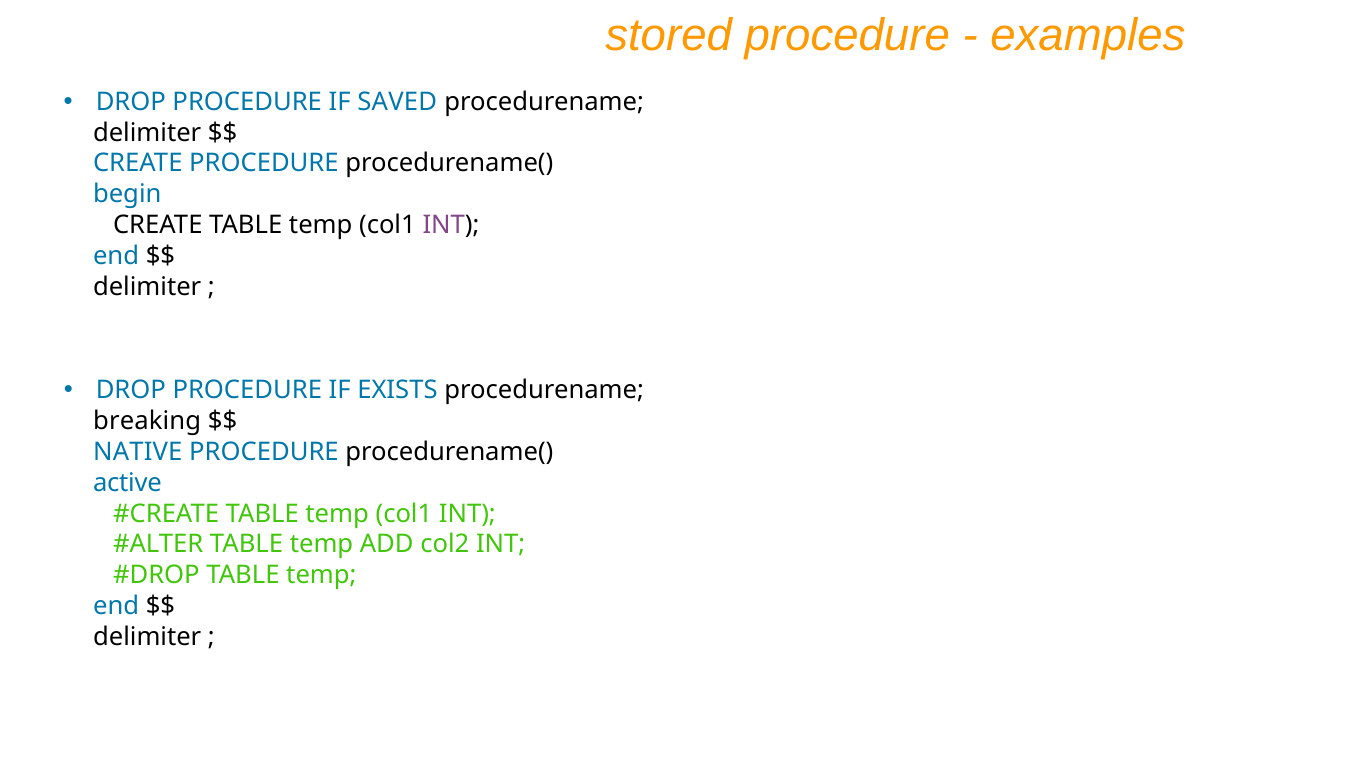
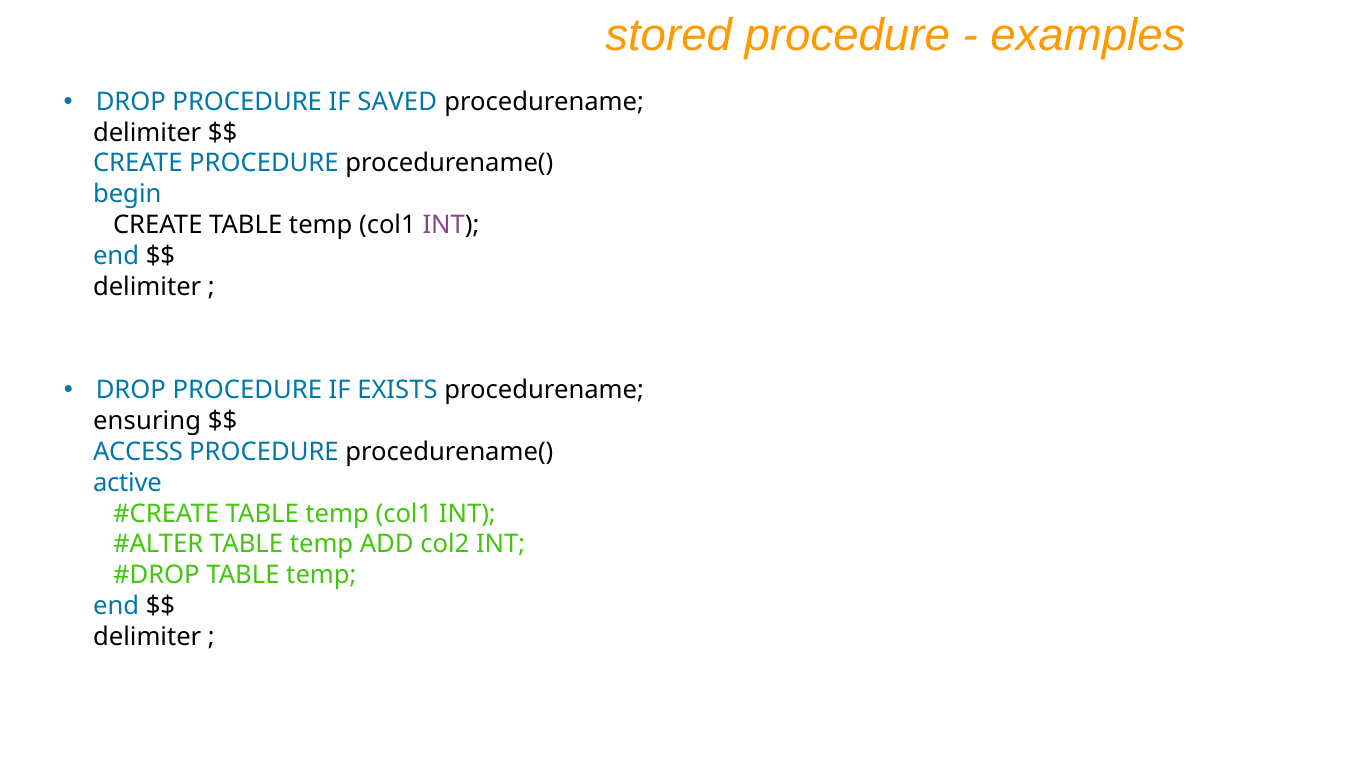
breaking: breaking -> ensuring (147, 421)
NATIVE: NATIVE -> ACCESS (138, 452)
